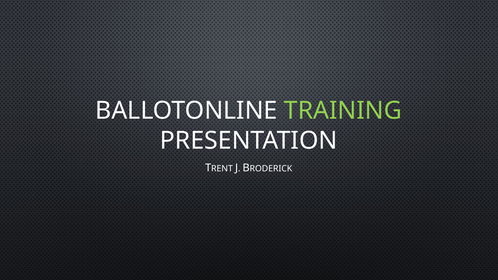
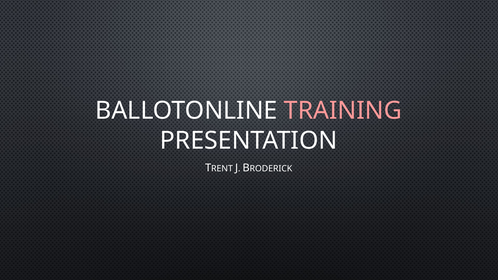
TRAINING colour: light green -> pink (343, 111)
